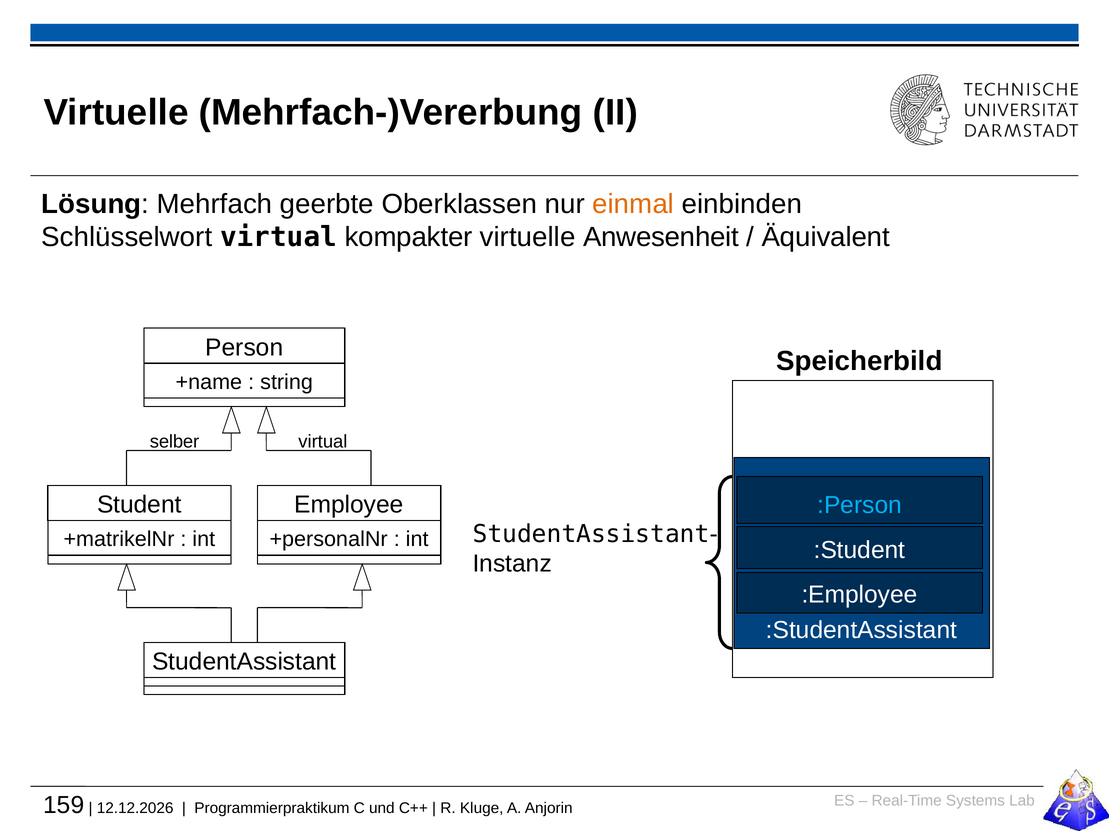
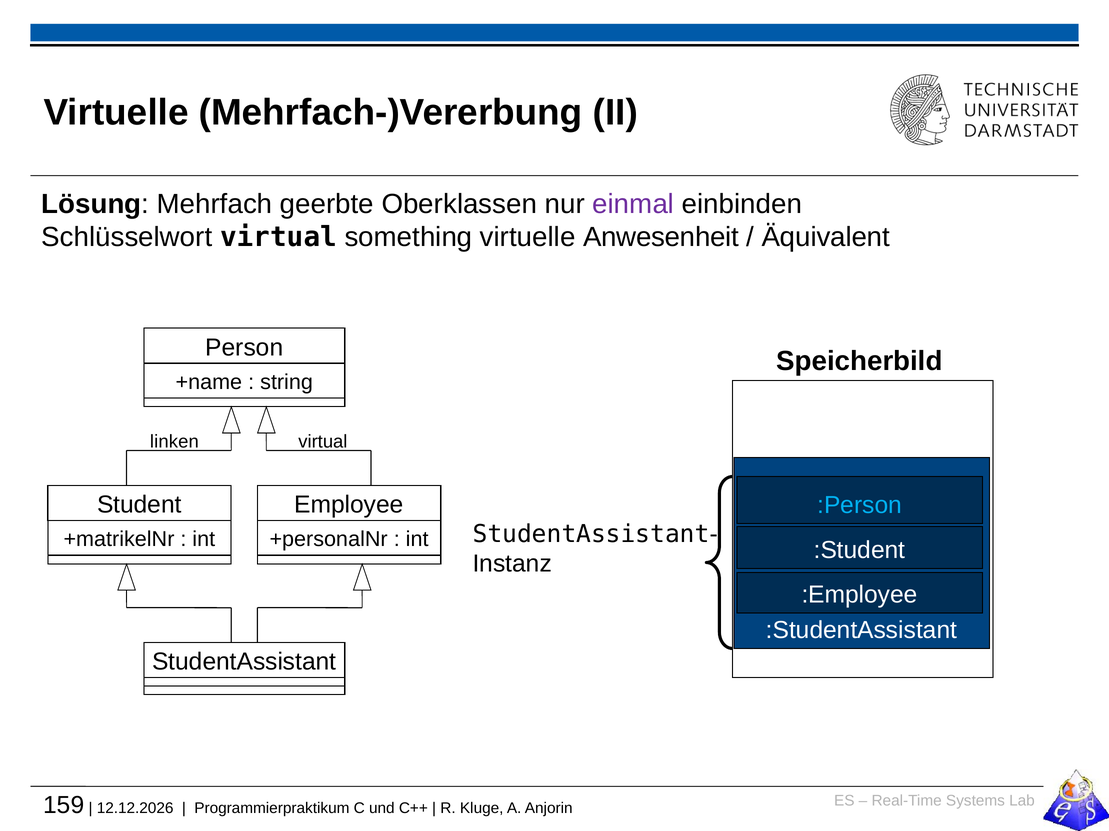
einmal colour: orange -> purple (633, 204)
kompakter: kompakter -> something (408, 237)
selber: selber -> linken (174, 442)
